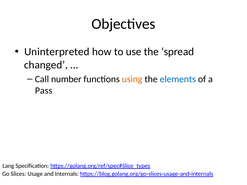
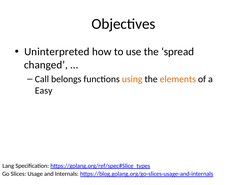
number: number -> belongs (66, 79)
elements colour: blue -> orange (178, 79)
Pass: Pass -> Easy (44, 91)
